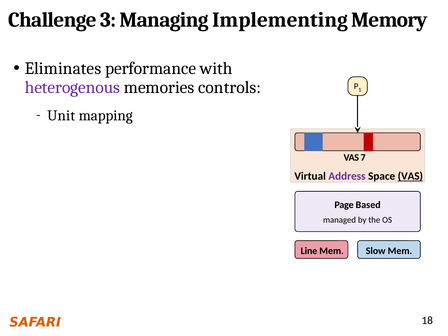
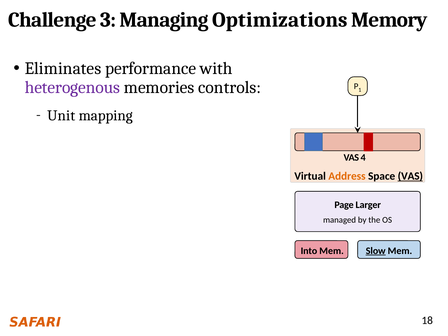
Implementing: Implementing -> Optimizations (280, 20)
7: 7 -> 4 (363, 157)
Address colour: purple -> orange (347, 176)
Based: Based -> Larger (368, 205)
Line: Line -> Into (309, 251)
Slow underline: none -> present (376, 251)
